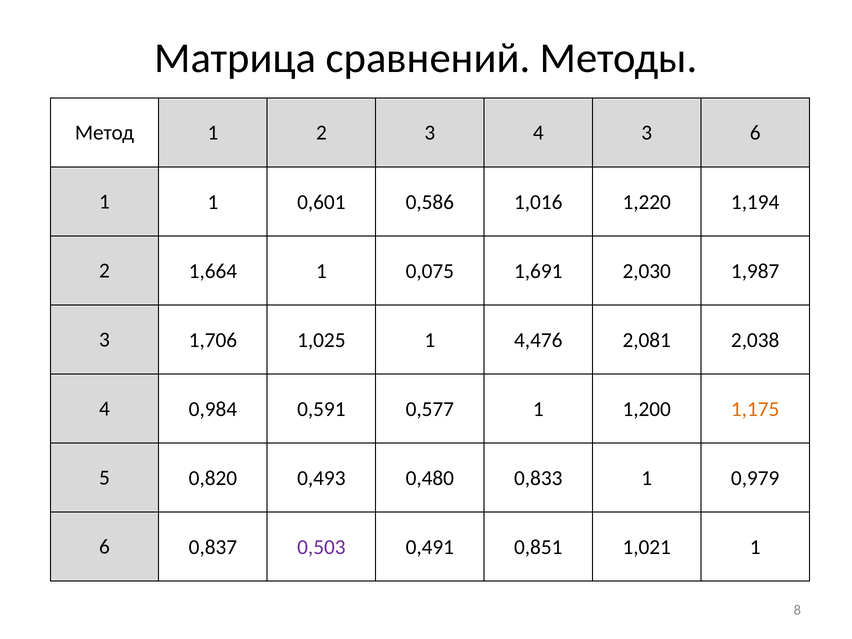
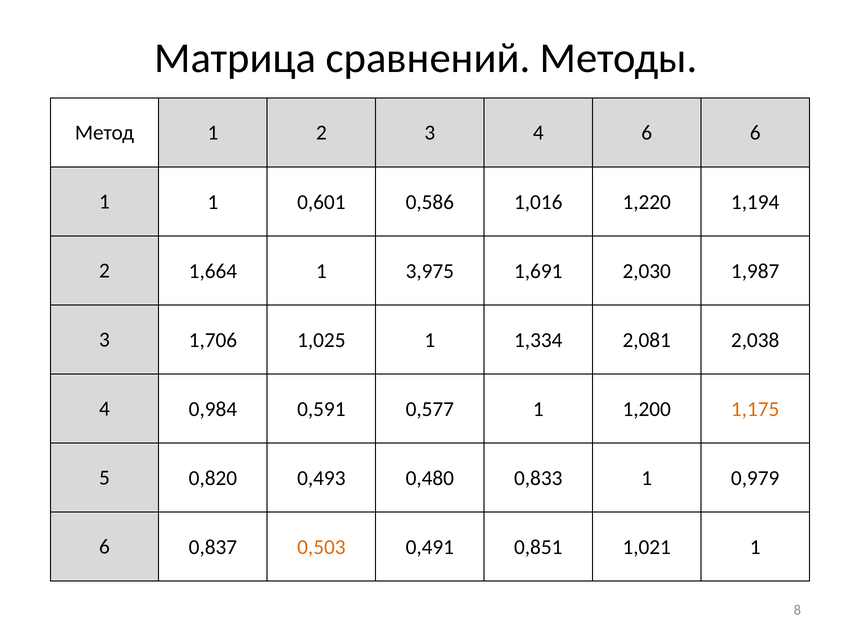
4 3: 3 -> 6 (647, 133)
0,075: 0,075 -> 3,975 (430, 271)
4,476: 4,476 -> 1,334 (538, 340)
0,503 colour: purple -> orange (321, 547)
